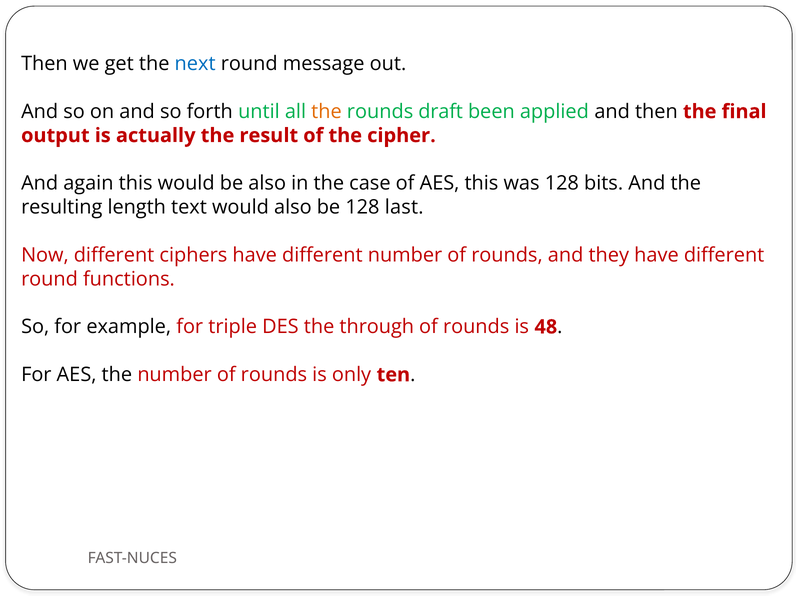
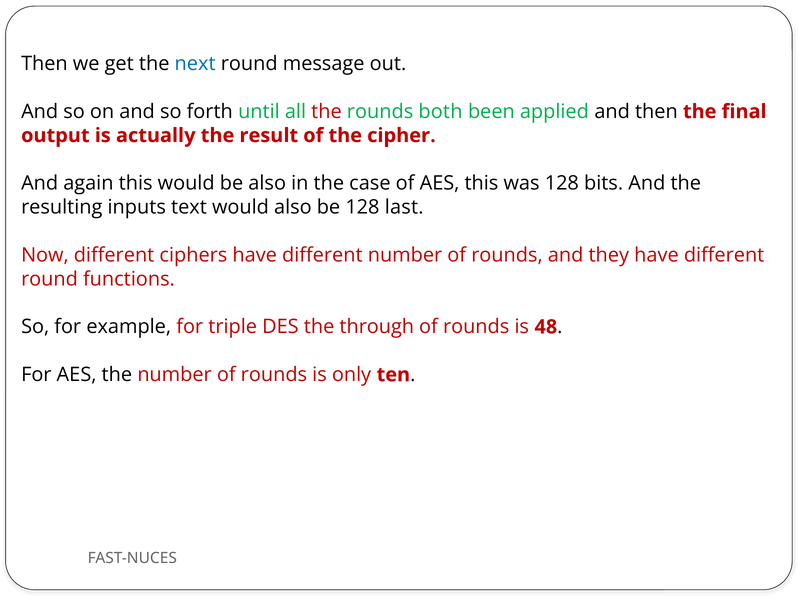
the colour: orange -> red (326, 112)
draft: draft -> both (440, 112)
length: length -> inputs (137, 207)
